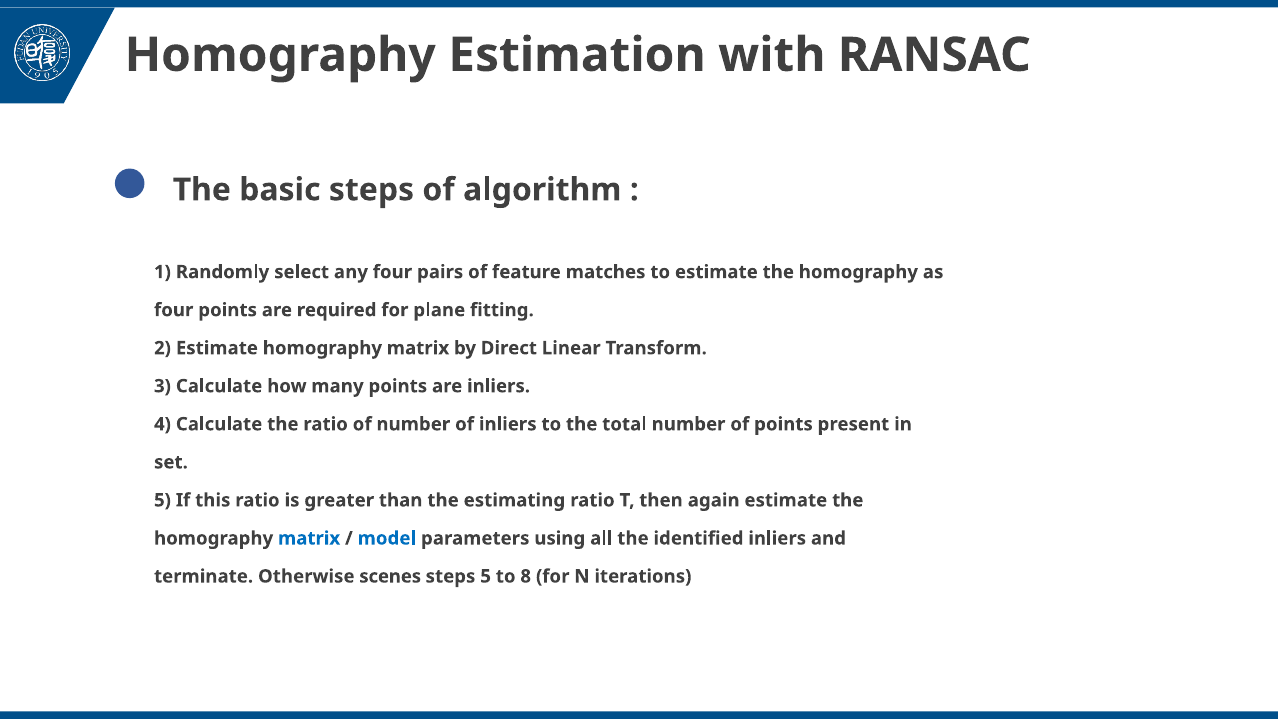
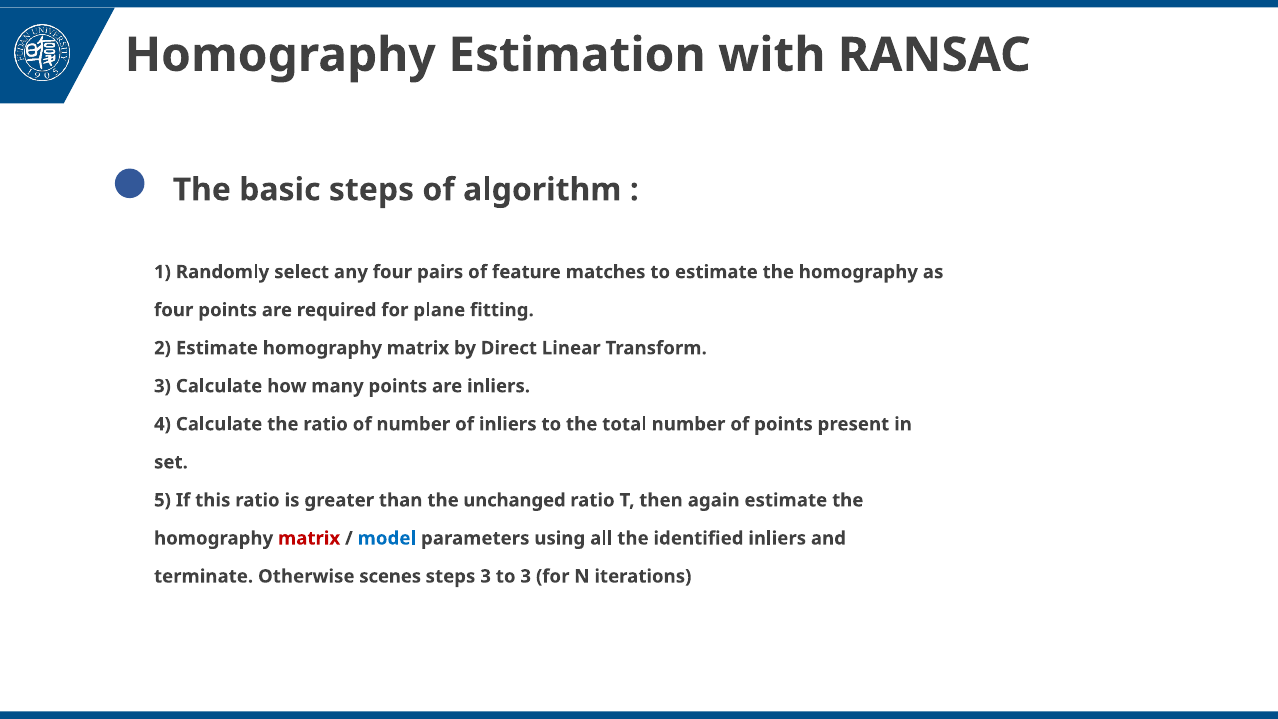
estimating: estimating -> unchanged (514, 500)
matrix colour: blue -> red (309, 538)
steps 5: 5 -> 3 (486, 576)
to 8: 8 -> 3 (526, 576)
